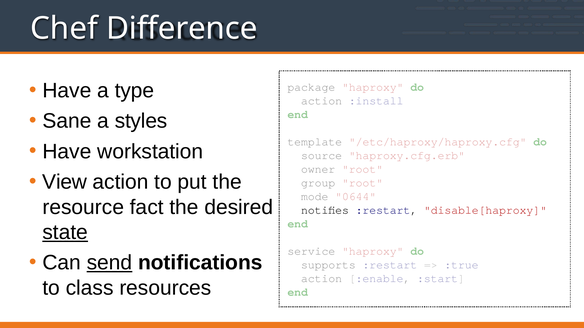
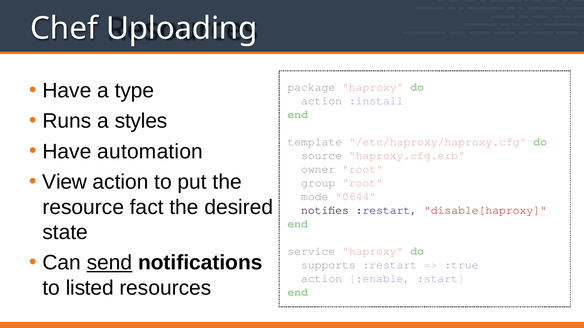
Difference: Difference -> Uploading (182, 28)
Sane: Sane -> Runs (67, 121)
workstation: workstation -> automation (150, 152)
state underline: present -> none (65, 233)
class: class -> listed (90, 288)
